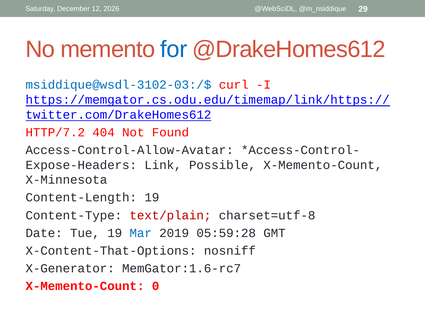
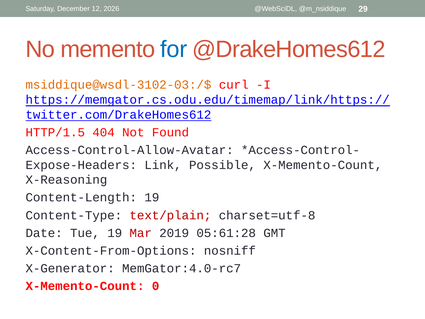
msiddique@wsdl-3102-03:/$ colour: blue -> orange (118, 85)
HTTP/7.2: HTTP/7.2 -> HTTP/1.5 (55, 132)
X-Minnesota: X-Minnesota -> X-Reasoning (66, 180)
Mar colour: blue -> red (141, 233)
05:59:28: 05:59:28 -> 05:61:28 (226, 233)
X-Content-That-Options: X-Content-That-Options -> X-Content-From-Options (111, 251)
MemGator:1.6-rc7: MemGator:1.6-rc7 -> MemGator:4.0-rc7 (182, 268)
